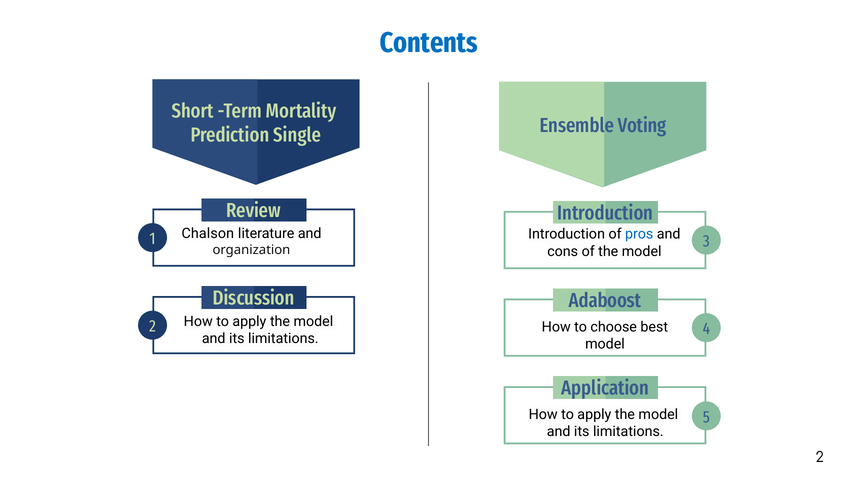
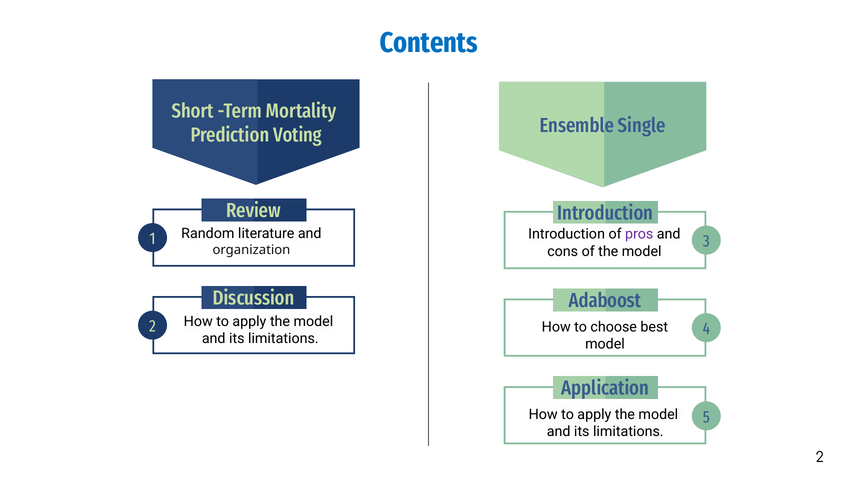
Single: Single -> Voting (297, 135)
Voting: Voting -> Single (642, 126)
Chalson: Chalson -> Random (208, 234)
pros colour: blue -> purple (639, 234)
